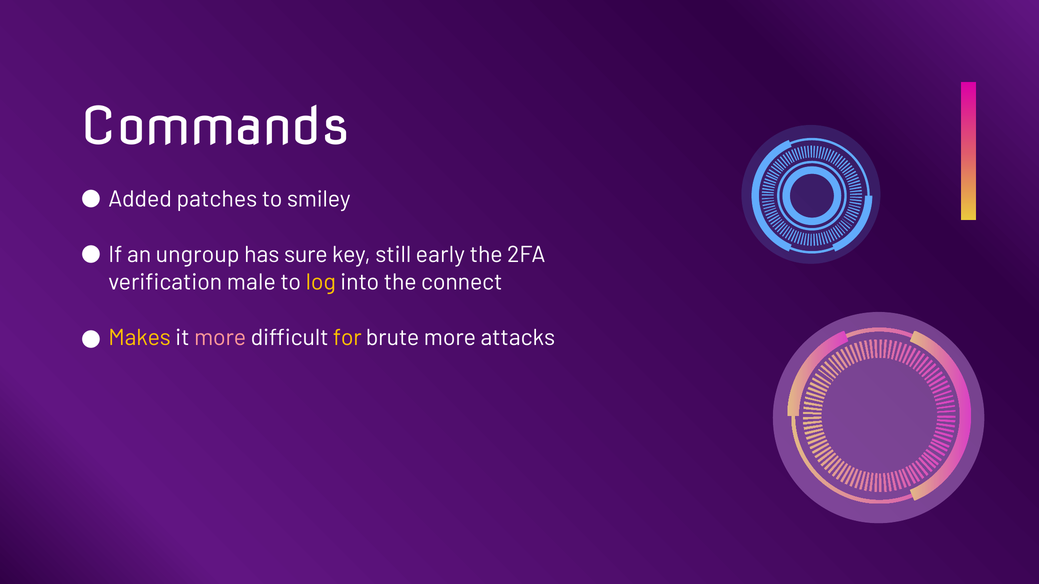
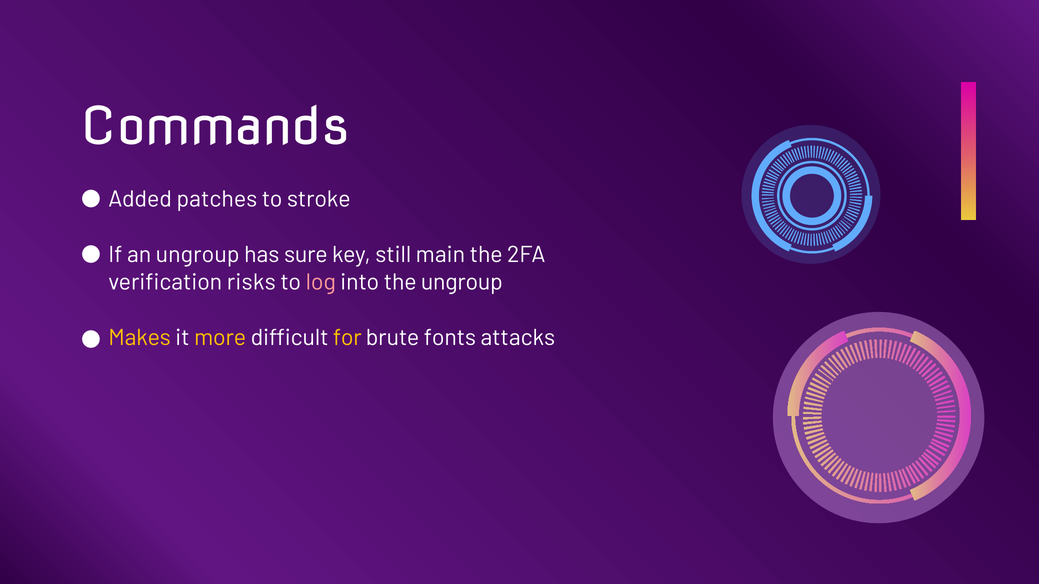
smiley: smiley -> stroke (319, 199)
early: early -> main (440, 255)
male: male -> risks (251, 282)
log colour: yellow -> pink (321, 282)
the connect: connect -> ungroup (462, 282)
more colour: pink -> yellow (220, 338)
brute more: more -> fonts (450, 338)
